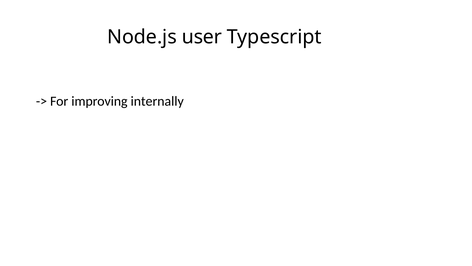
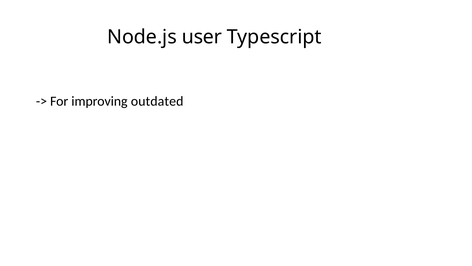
internally: internally -> outdated (157, 101)
